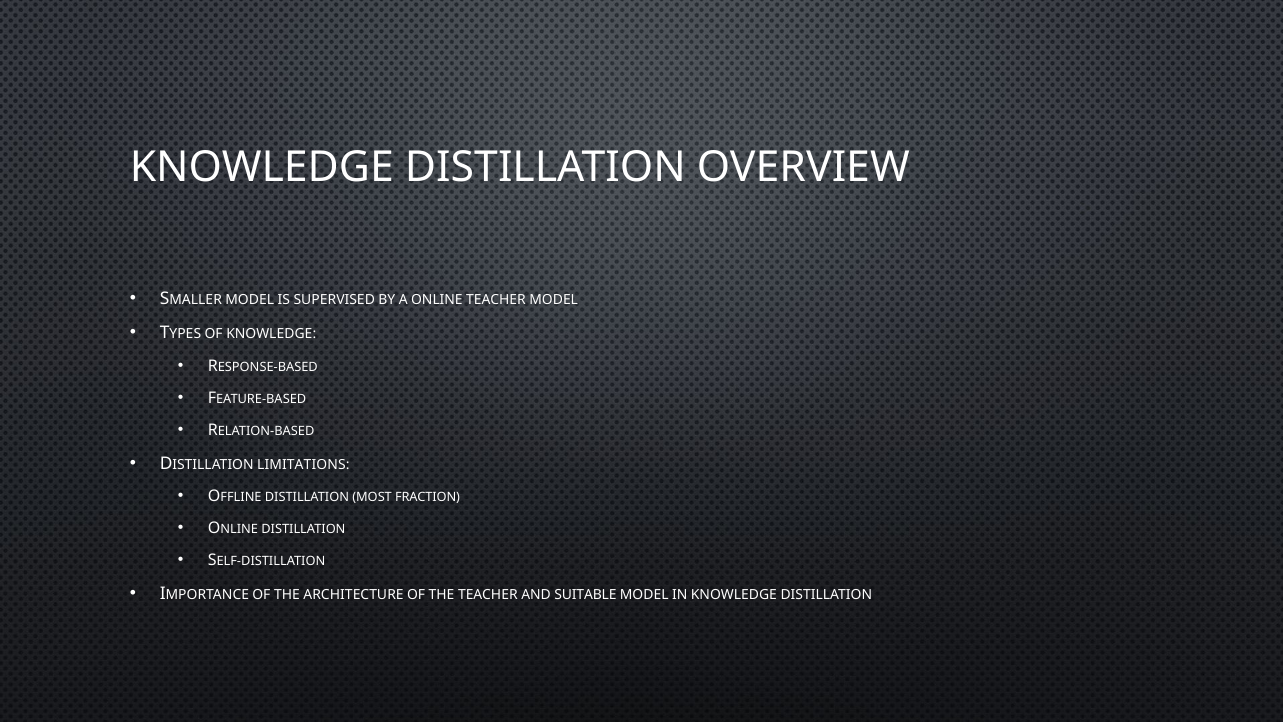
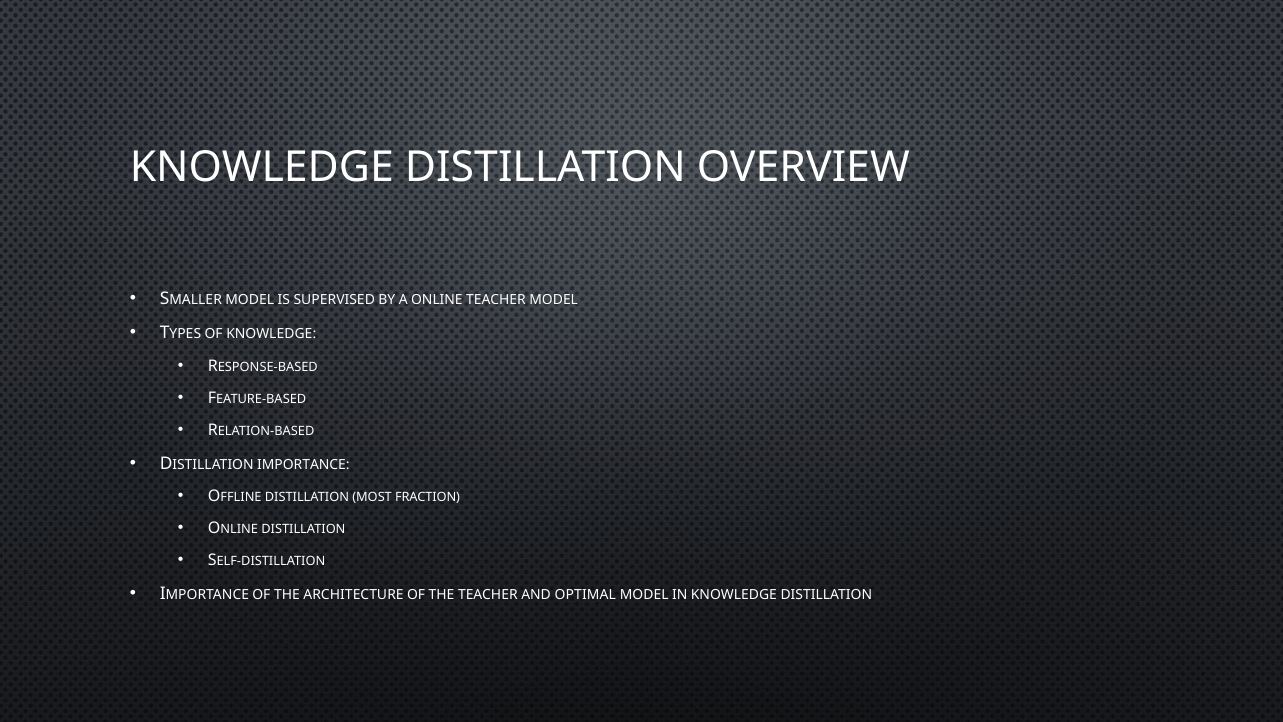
DISTILLATION LIMITATIONS: LIMITATIONS -> IMPORTANCE (303, 464)
SUITABLE: SUITABLE -> OPTIMAL (585, 595)
